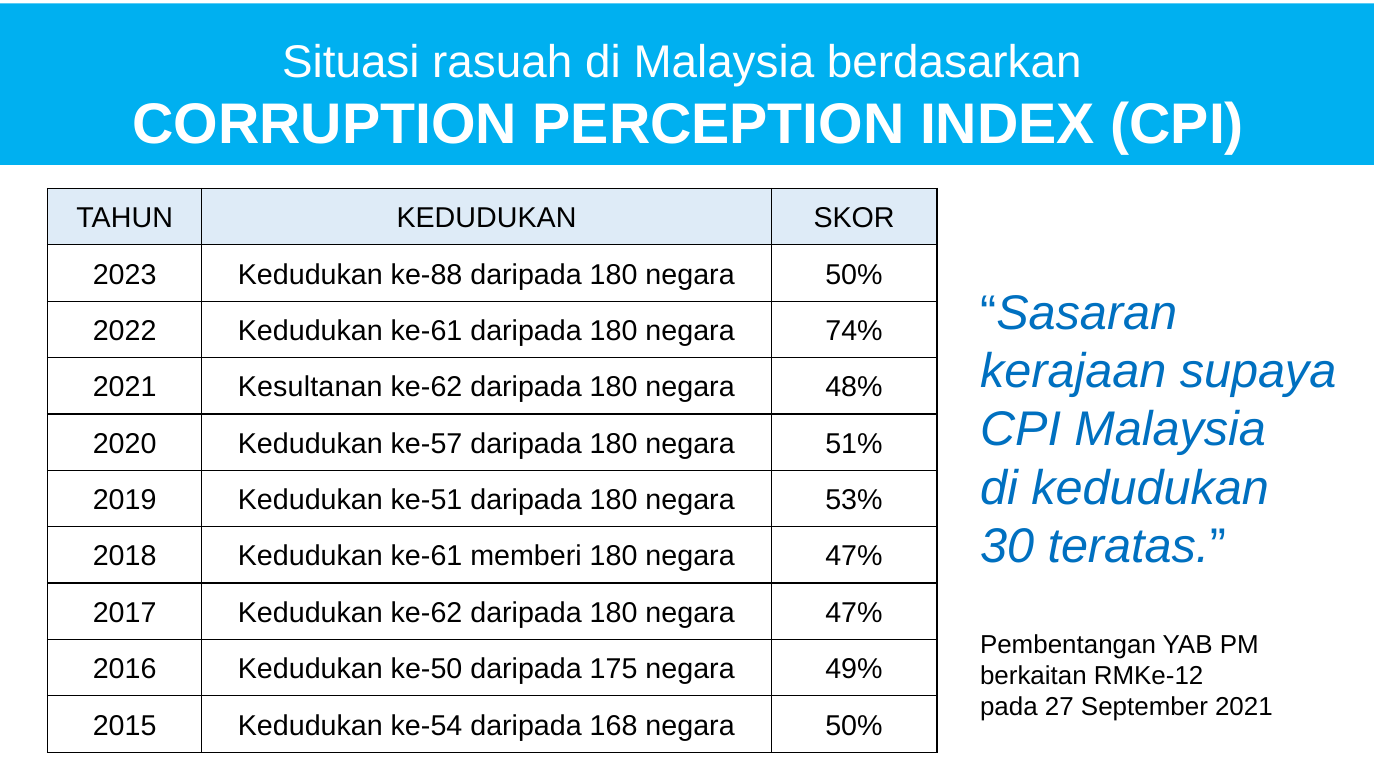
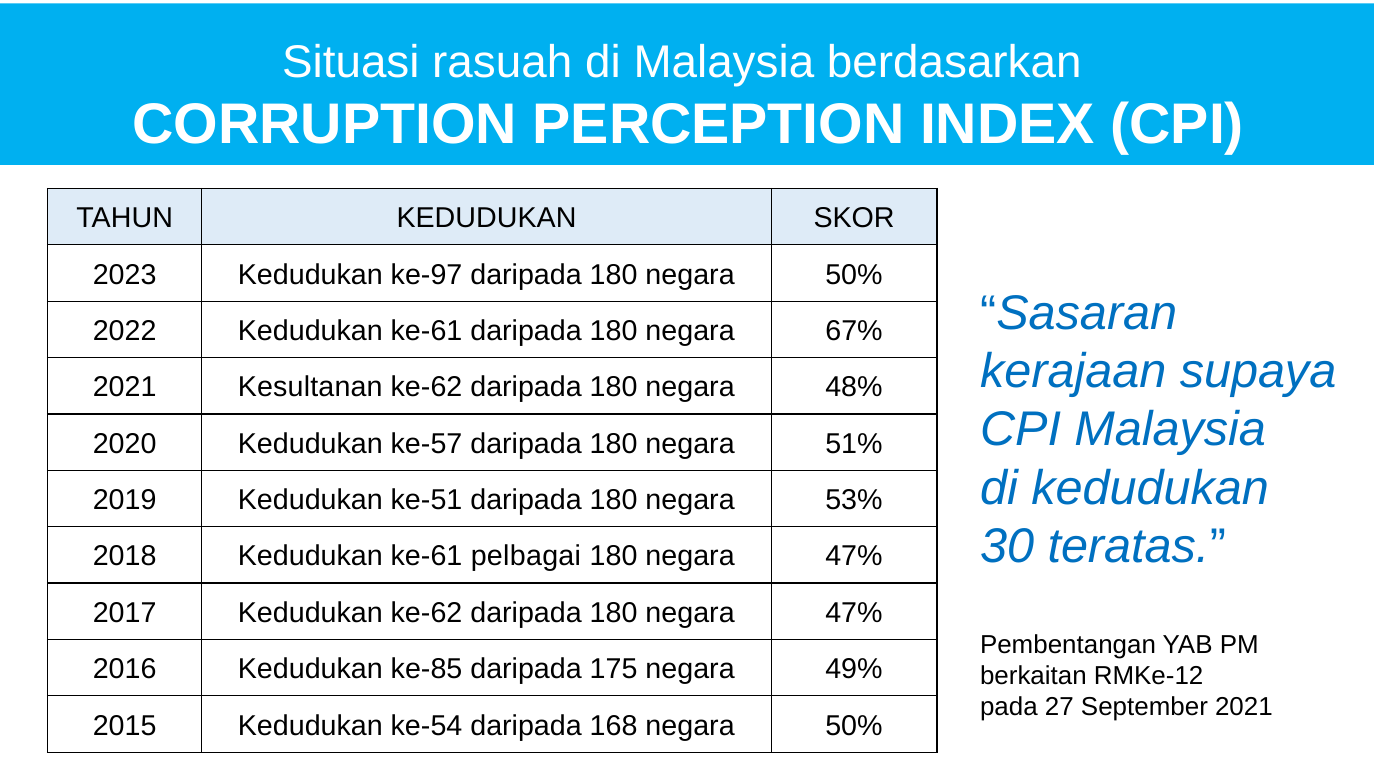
ke-88: ke-88 -> ke-97 (427, 275)
74%: 74% -> 67% (854, 331)
memberi: memberi -> pelbagai (526, 556)
ke-50: ke-50 -> ke-85 (427, 669)
